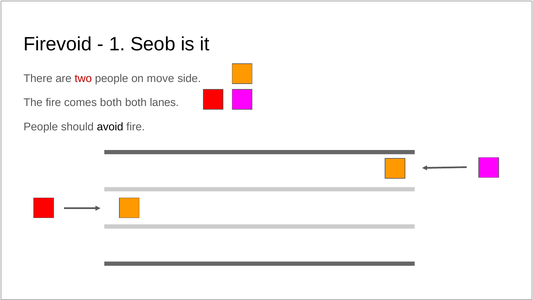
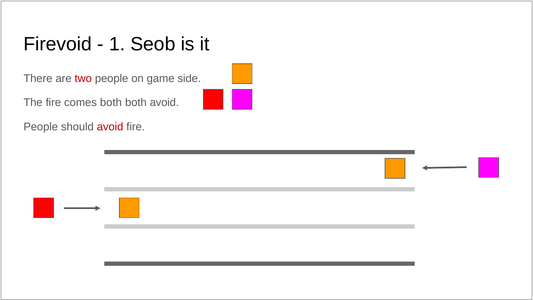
move: move -> game (161, 78)
both lanes: lanes -> avoid (164, 103)
avoid colour: black -> red (110, 127)
